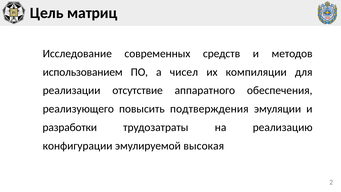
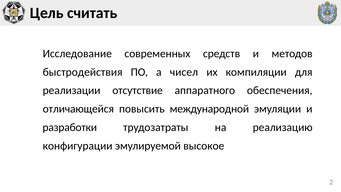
матриц: матриц -> считать (92, 13)
использованием: использованием -> быстродействия (83, 72)
реализующего: реализующего -> отличающейся (78, 109)
подтверждения: подтверждения -> международной (209, 109)
высокая: высокая -> высокое (204, 146)
